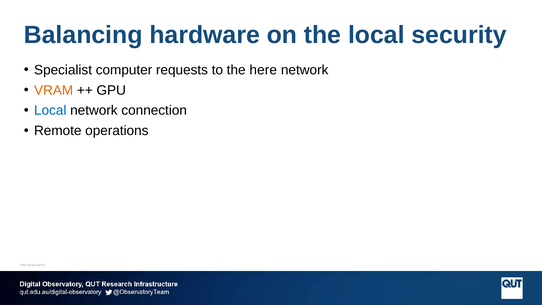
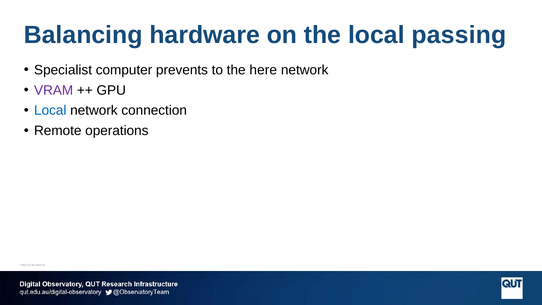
security: security -> passing (459, 35)
requests: requests -> prevents (182, 70)
VRAM colour: orange -> purple (54, 90)
